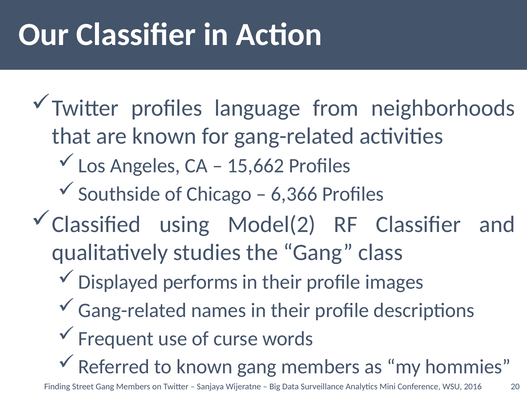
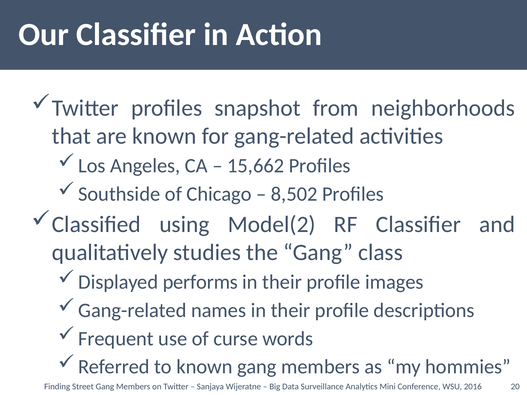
language: language -> snapshot (257, 108)
6,366: 6,366 -> 8,502 (294, 194)
